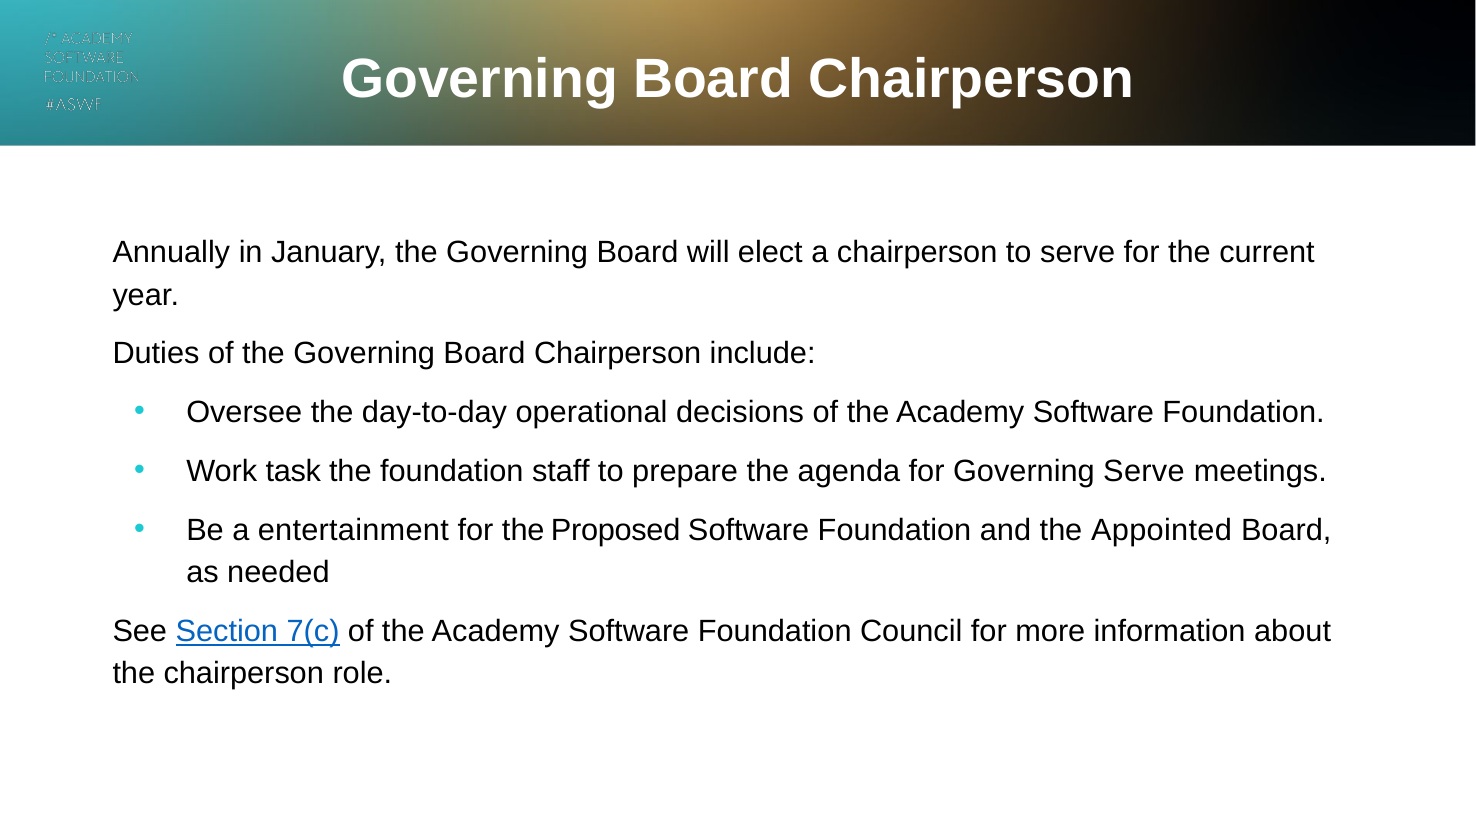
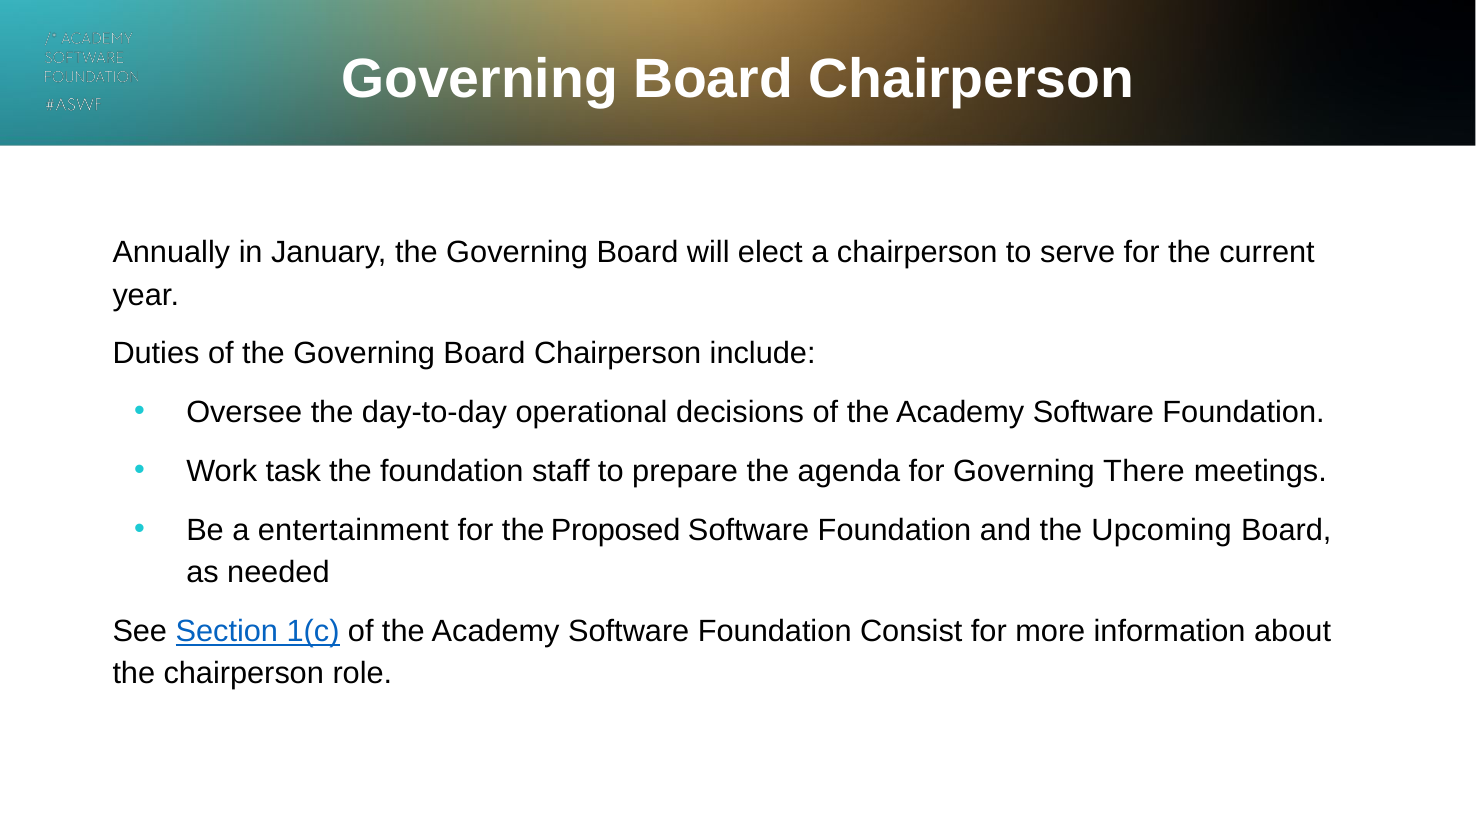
Governing Serve: Serve -> There (1144, 471)
Appointed: Appointed -> Upcoming (1162, 530)
7(c: 7(c -> 1(c (313, 632)
Council: Council -> Consist (911, 632)
